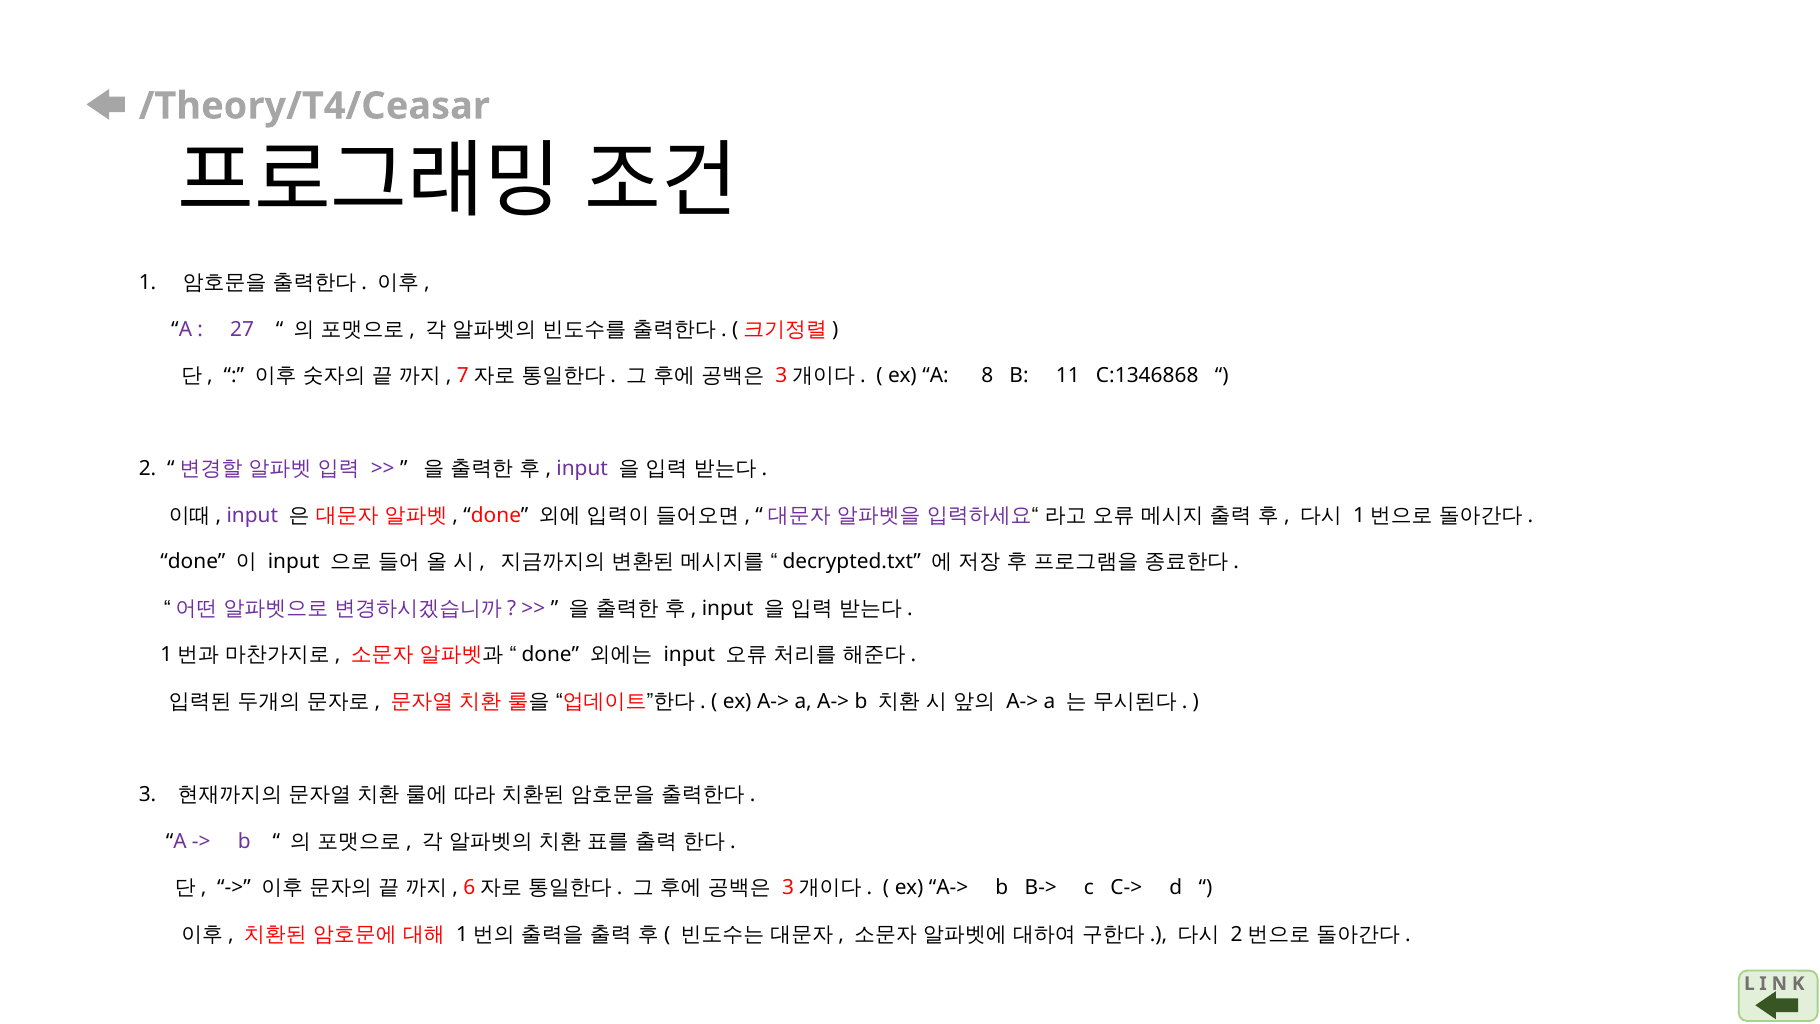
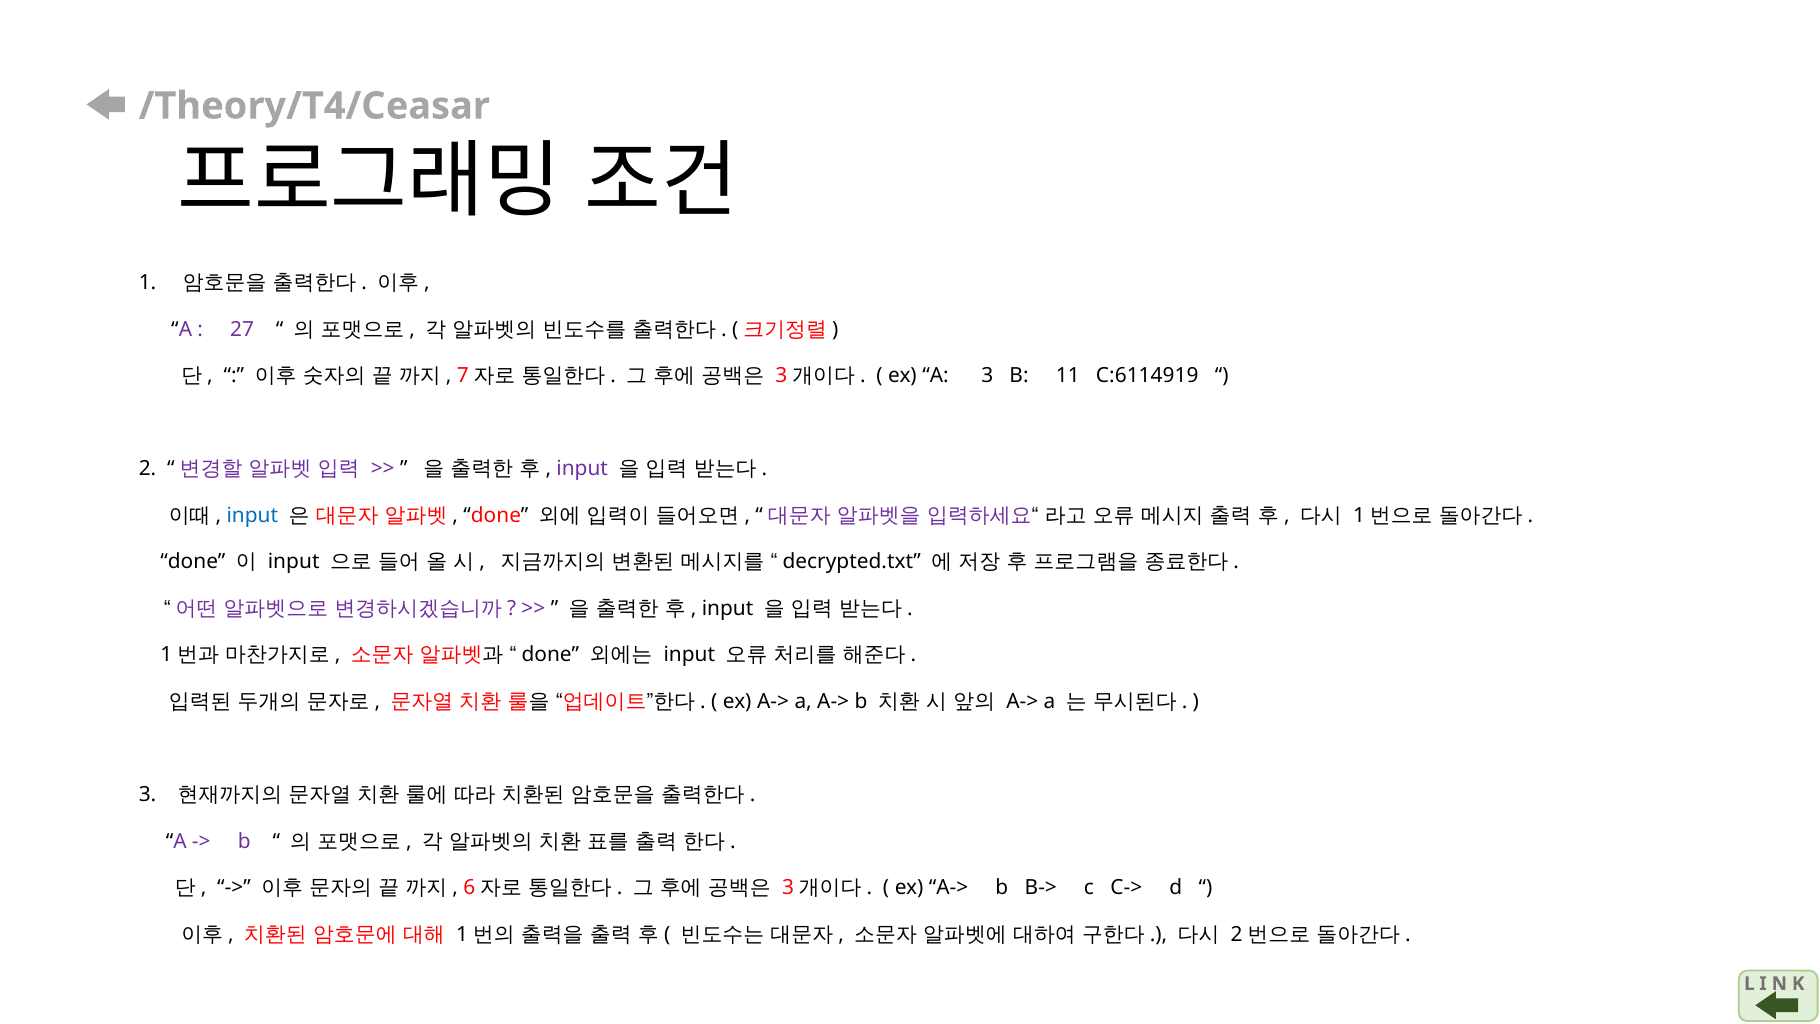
A 8: 8 -> 3 (987, 376)
C:1346868: C:1346868 -> C:6114919 (1147, 376)
input colour: purple -> blue (252, 515)
